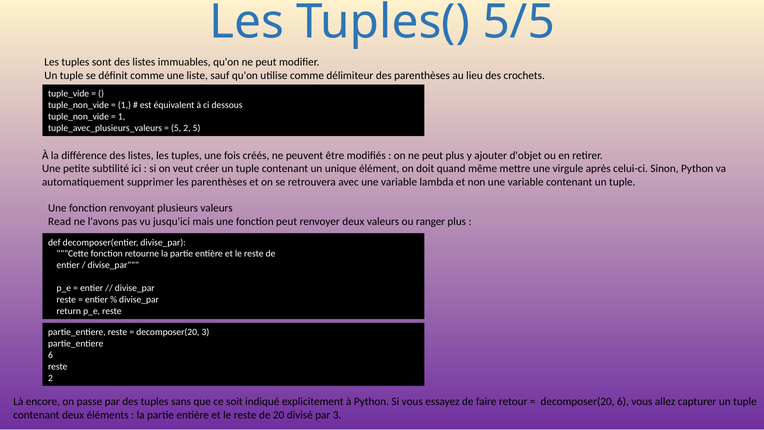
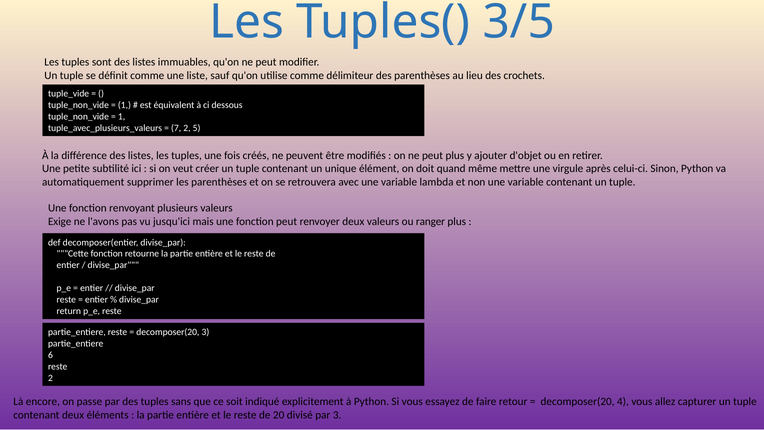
5/5: 5/5 -> 3/5 (519, 22)
5: 5 -> 7 (176, 128)
Read: Read -> Exige (60, 221)
decomposer(20 6: 6 -> 4 (623, 401)
